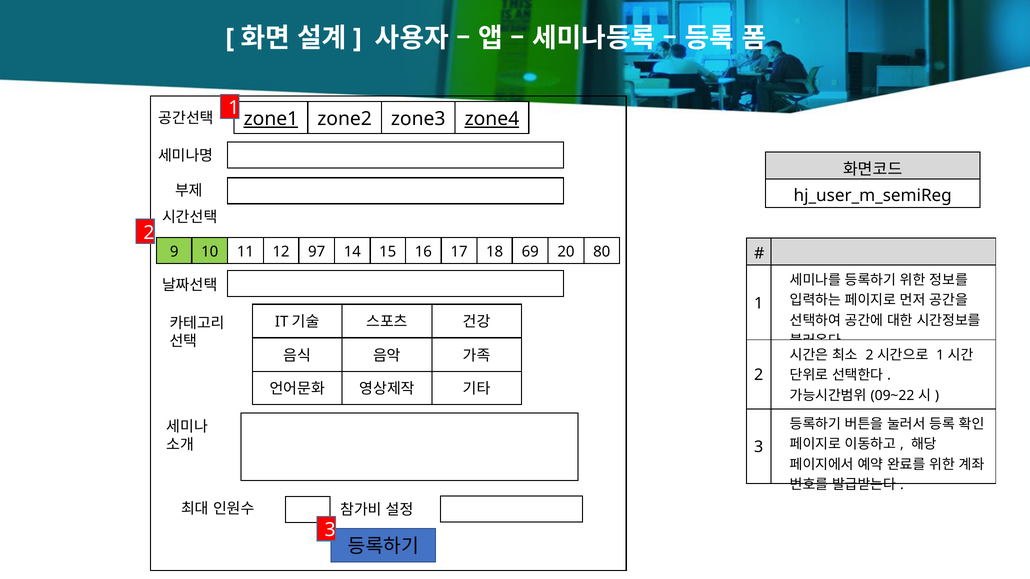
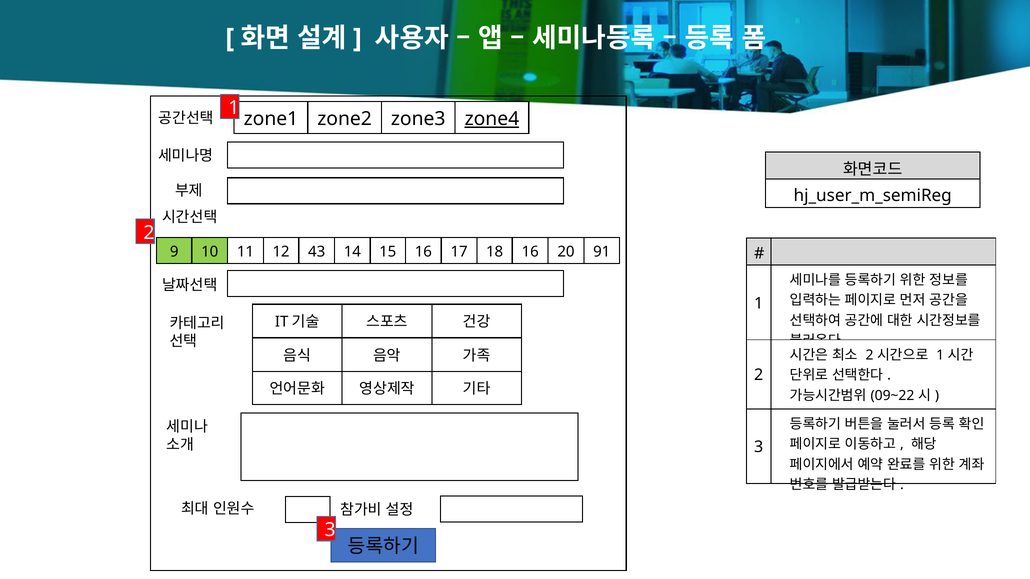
zone1 underline: present -> none (271, 119)
97: 97 -> 43 (317, 252)
18 69: 69 -> 16 (530, 252)
80: 80 -> 91 (602, 252)
